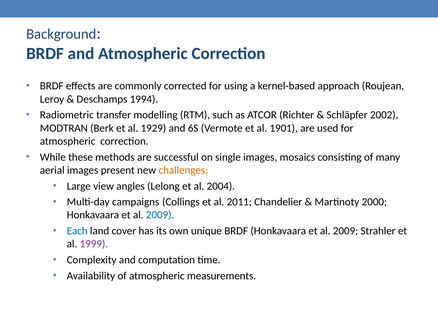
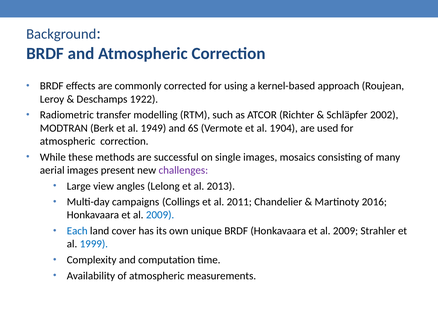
1994: 1994 -> 1922 (144, 99)
1929: 1929 -> 1949 (153, 128)
1901: 1901 -> 1904 (284, 128)
challenges colour: orange -> purple (183, 170)
2004: 2004 -> 2013 (221, 186)
2000: 2000 -> 2016 (374, 202)
1999 colour: purple -> blue (94, 244)
